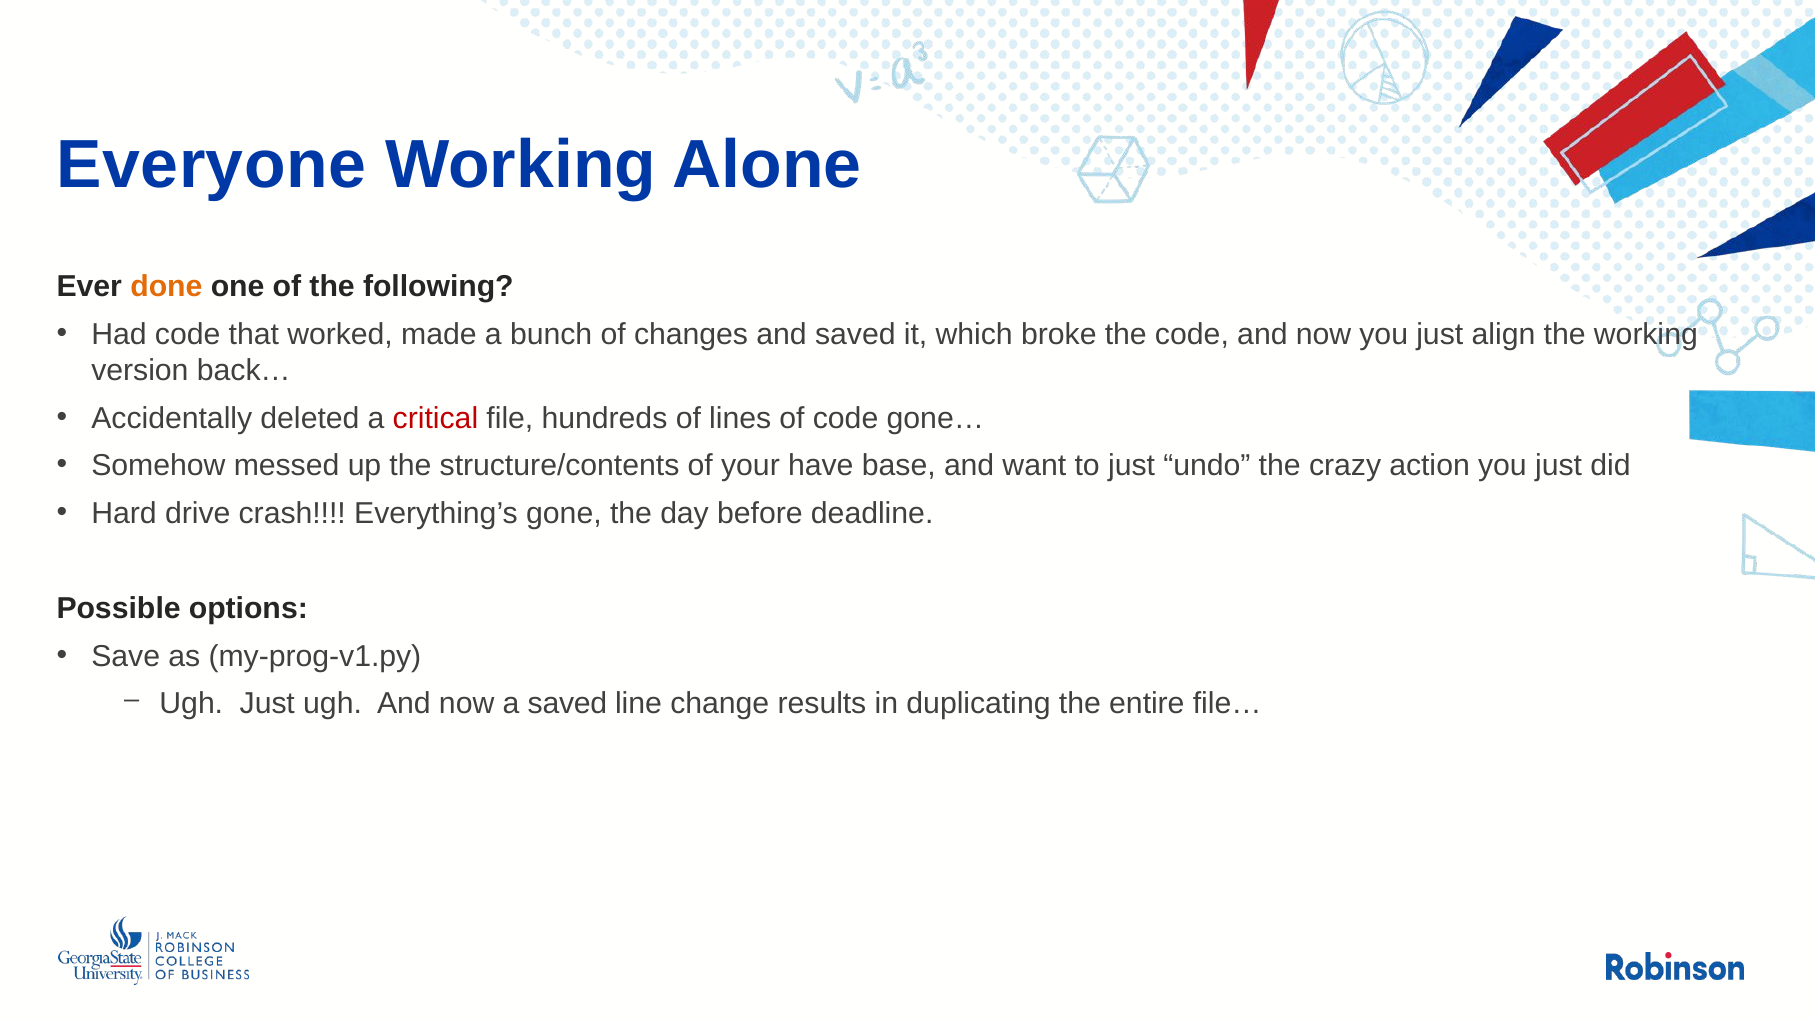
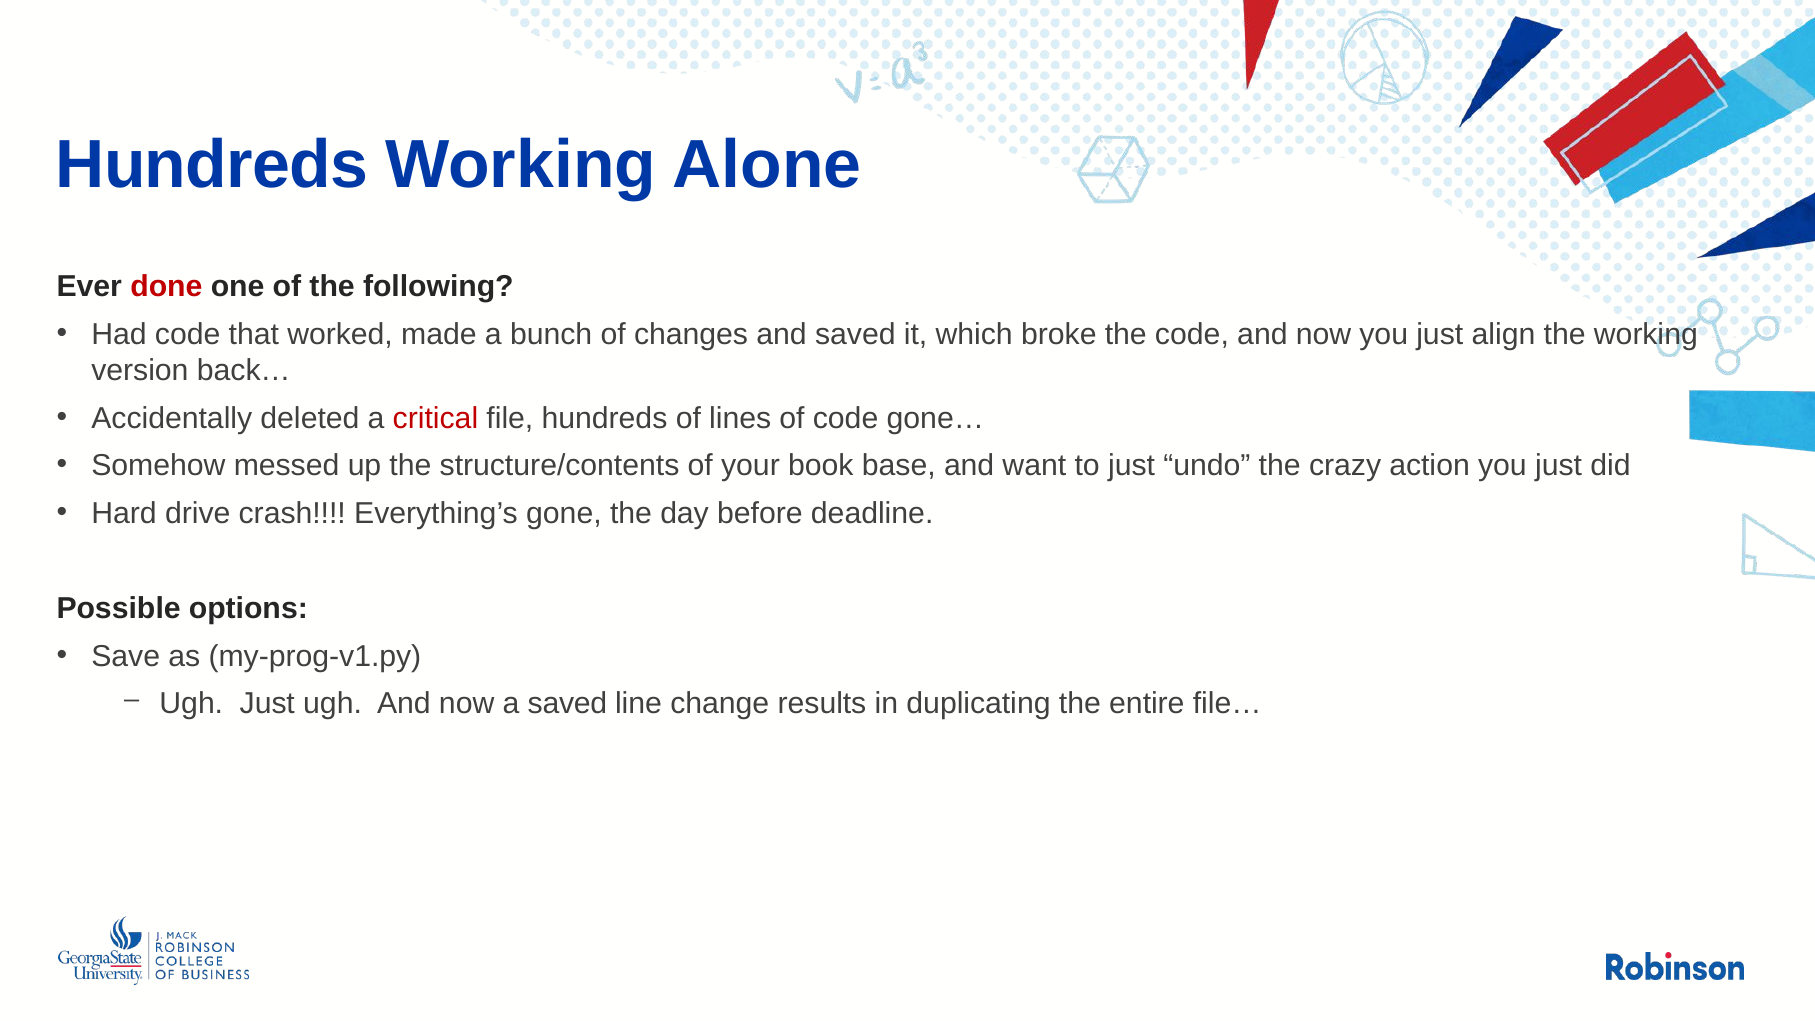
Everyone: Everyone -> Hundreds (212, 165)
done colour: orange -> red (166, 286)
have: have -> book (821, 466)
